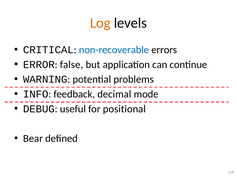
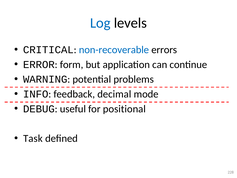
Log colour: orange -> blue (100, 23)
false: false -> form (72, 64)
Bear: Bear -> Task (33, 138)
